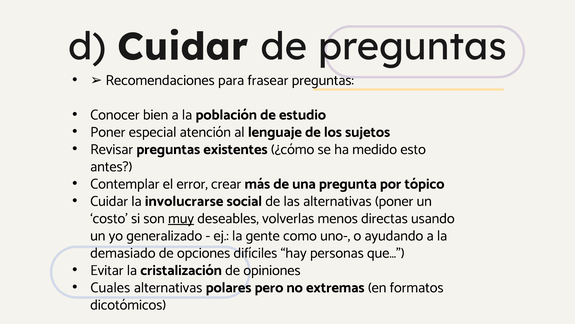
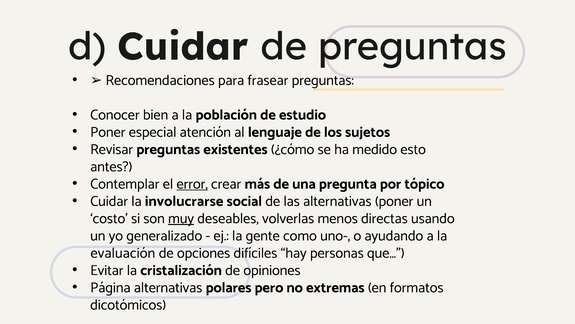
error underline: none -> present (192, 184)
demasiado: demasiado -> evaluación (123, 253)
Cuales: Cuales -> Página (110, 287)
